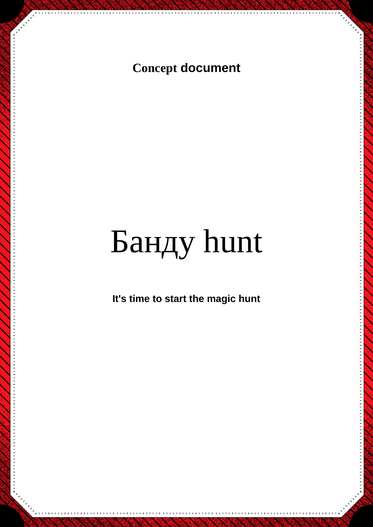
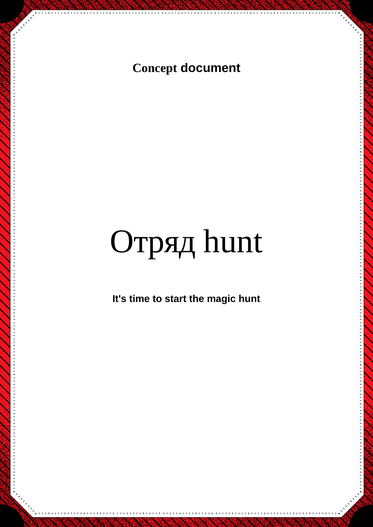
Банду: Банду -> Отряд (153, 242)
